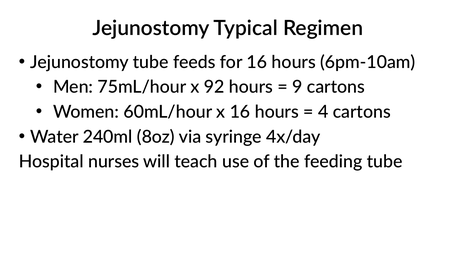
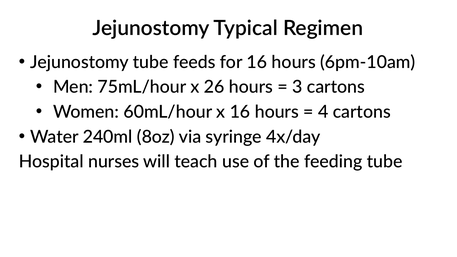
92: 92 -> 26 (214, 87)
9: 9 -> 3 (297, 87)
